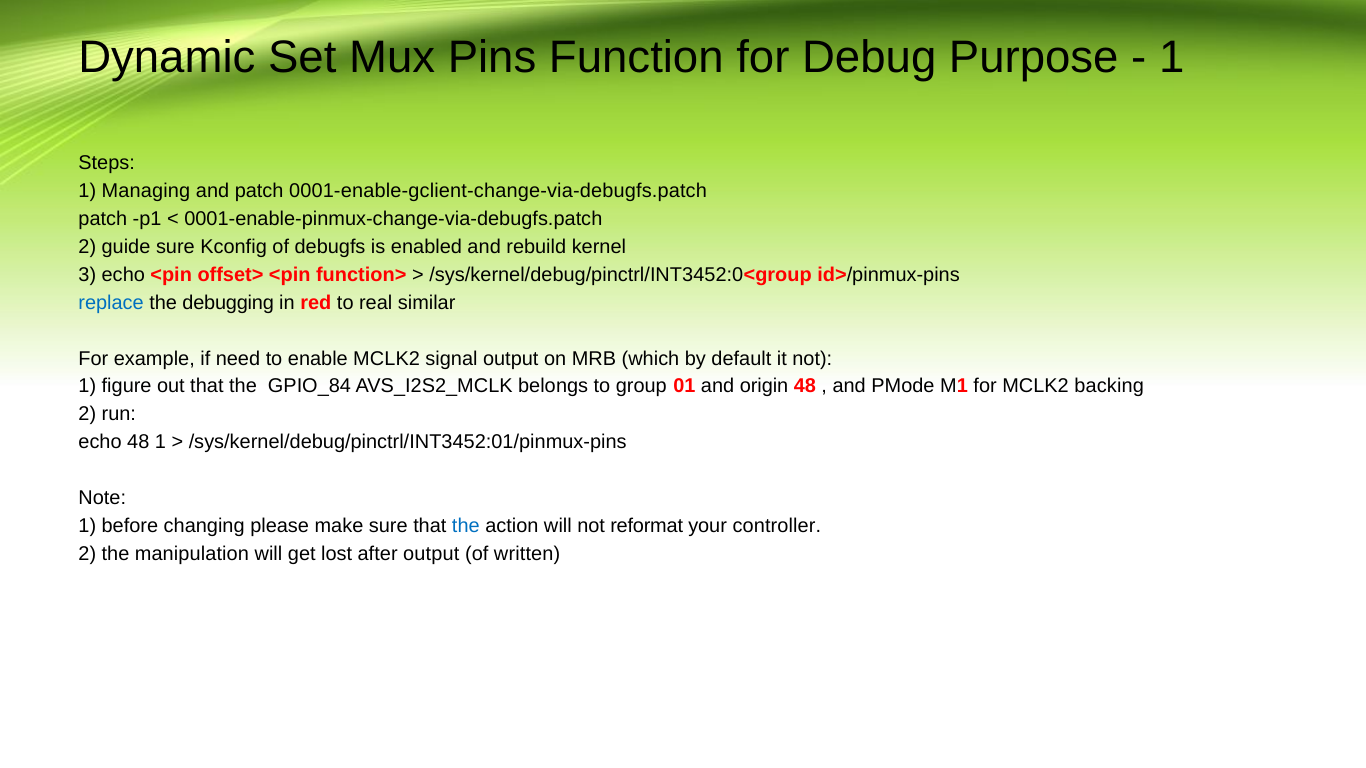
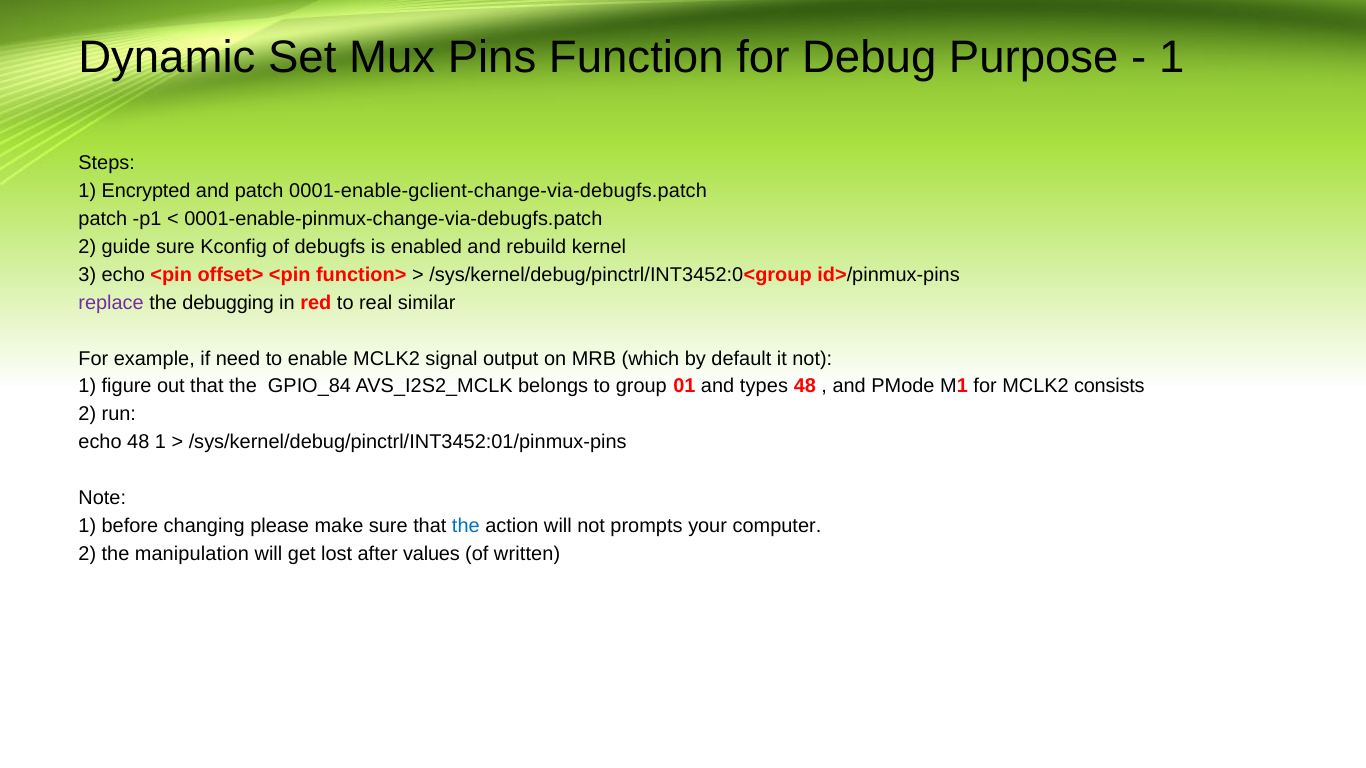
Managing: Managing -> Encrypted (146, 191)
replace colour: blue -> purple (111, 303)
origin: origin -> types (764, 387)
backing: backing -> consists (1109, 387)
reformat: reformat -> prompts (647, 526)
controller: controller -> computer (777, 526)
after output: output -> values (431, 554)
